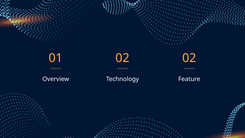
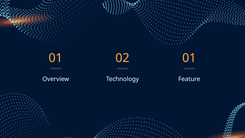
02 02: 02 -> 01 (189, 58)
